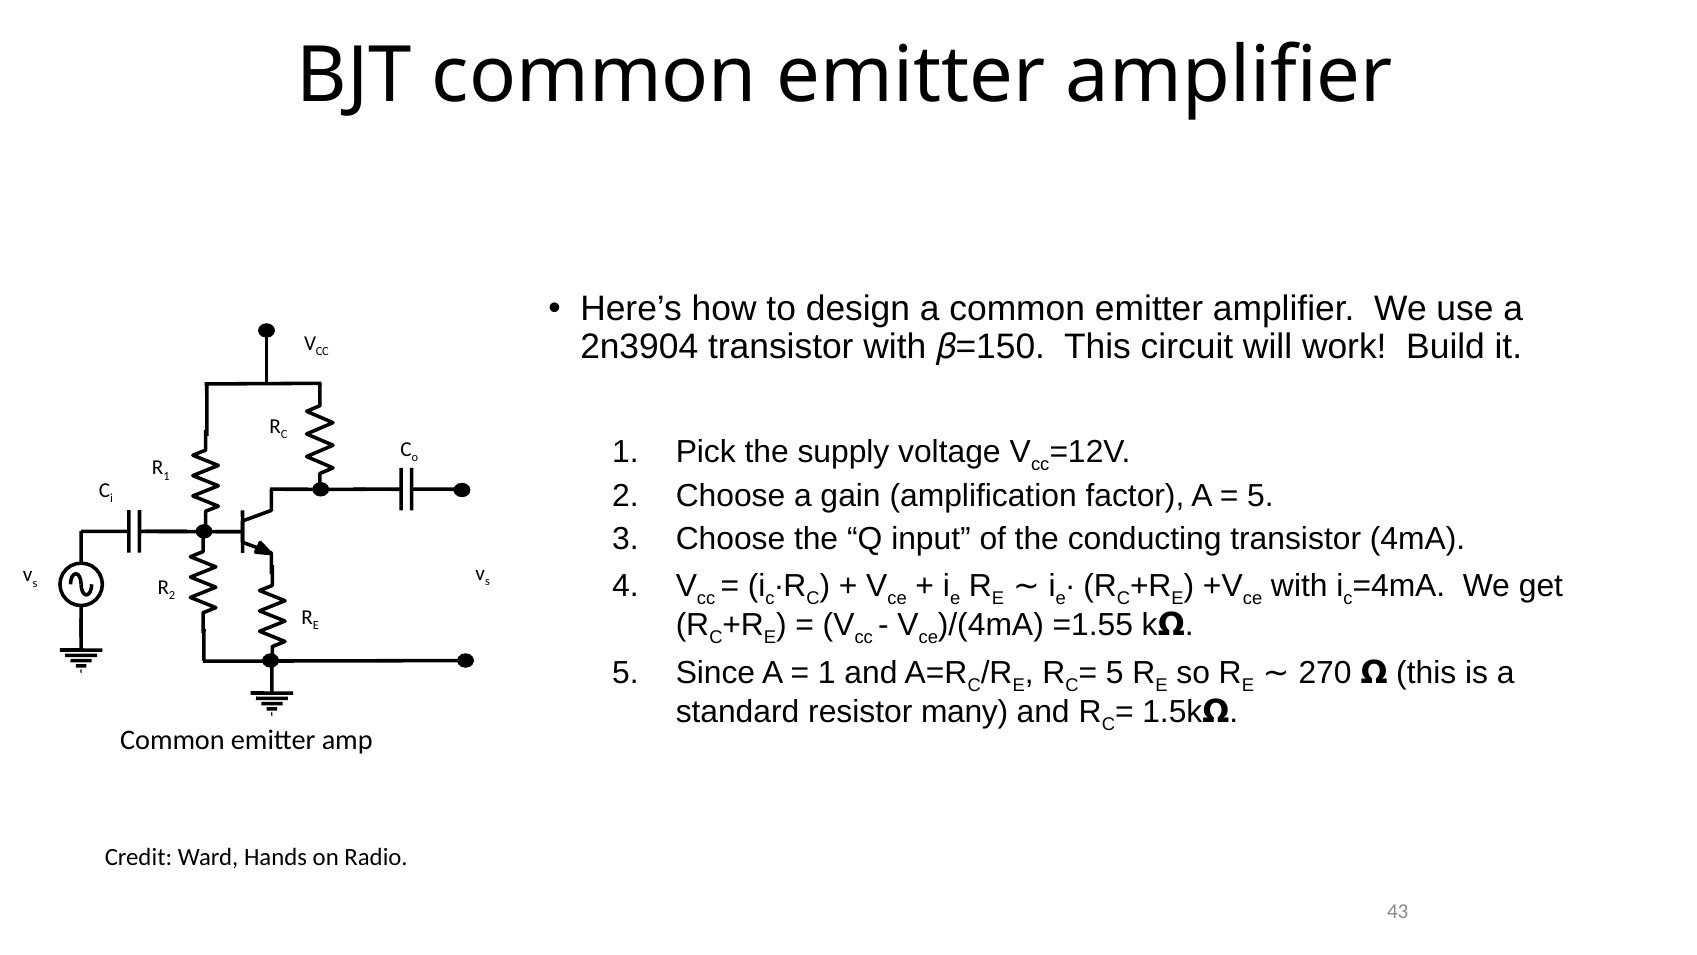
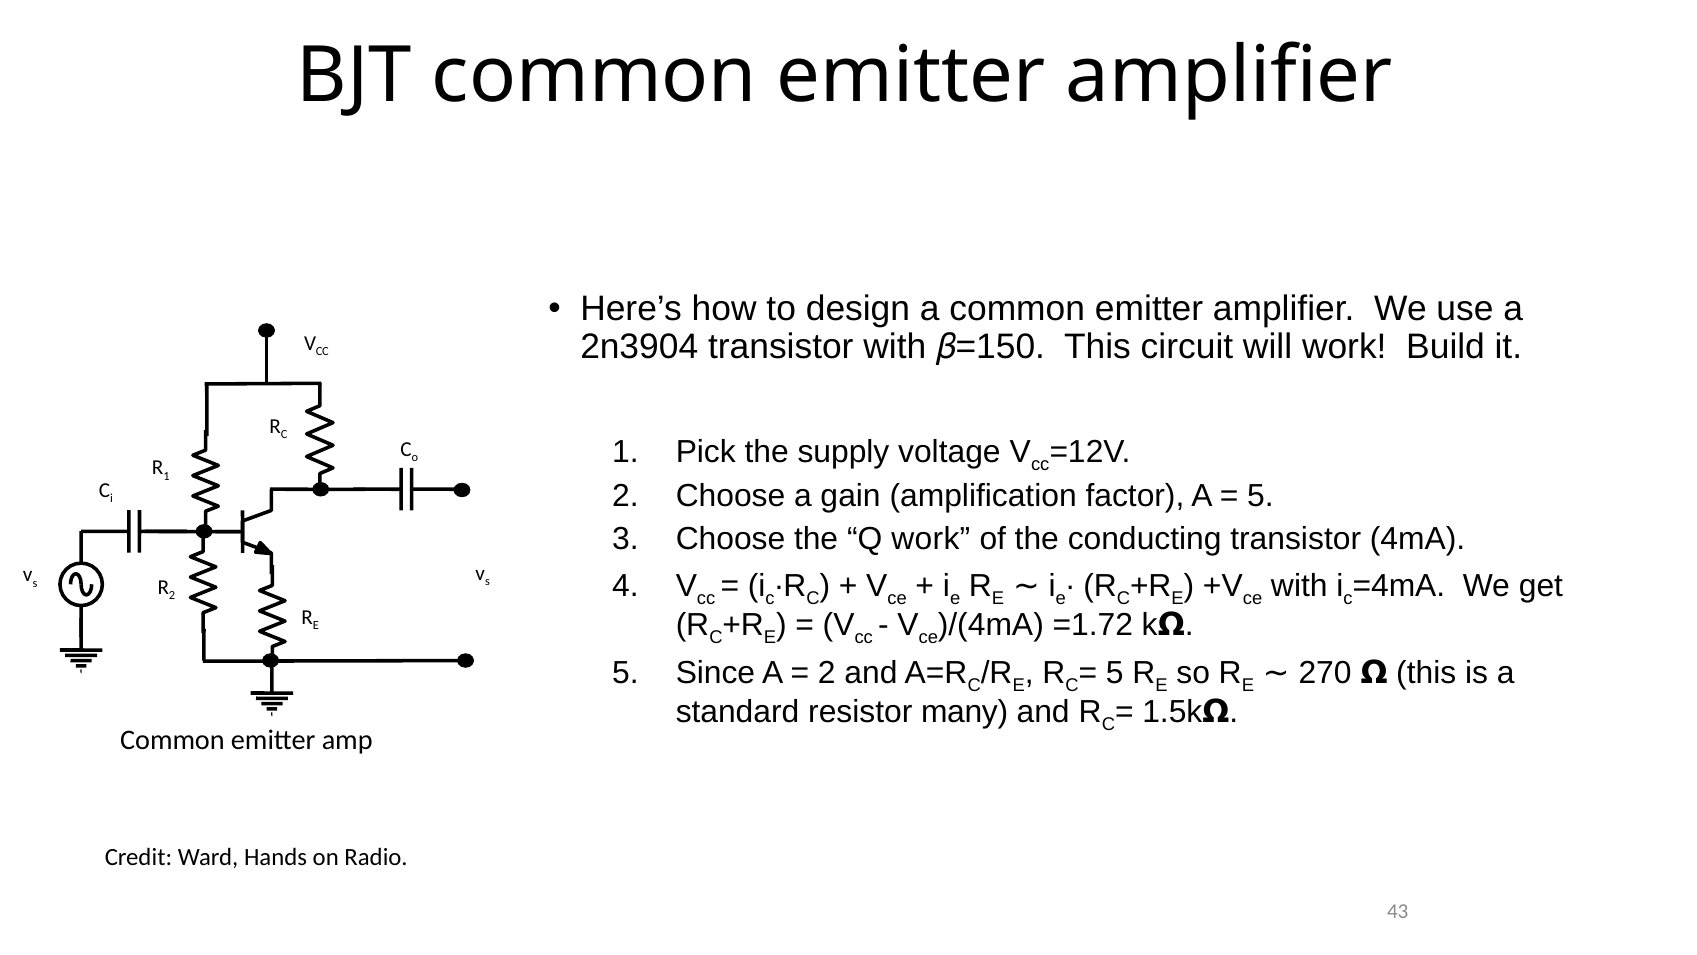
Q input: input -> work (931, 539)
=1.55: =1.55 -> =1.72 (1093, 625)
1: 1 -> 2 (827, 673)
